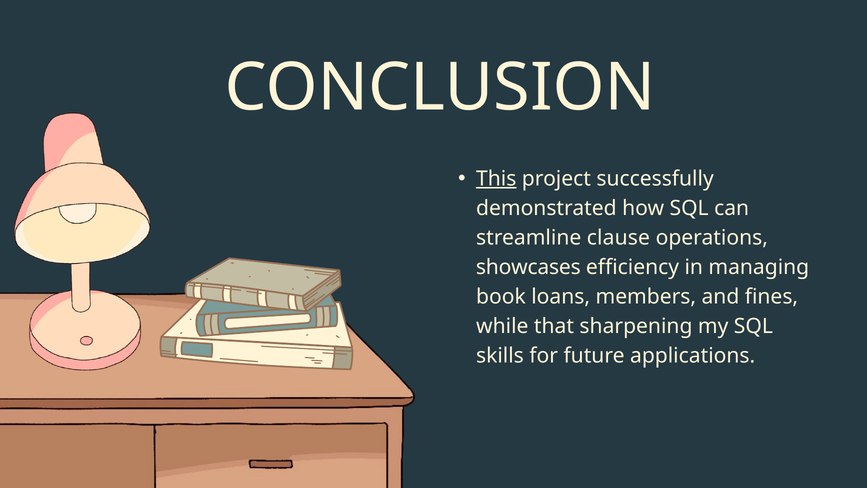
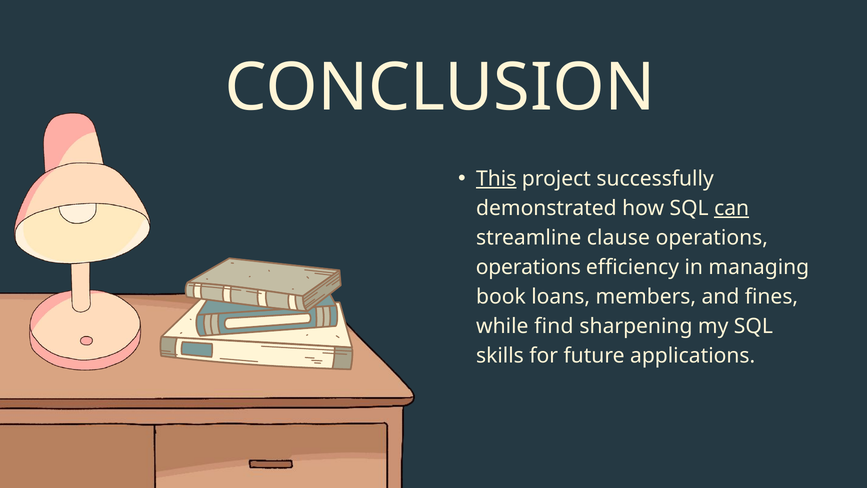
can underline: none -> present (732, 208)
showcases: showcases -> operations (528, 267)
that: that -> find (554, 326)
